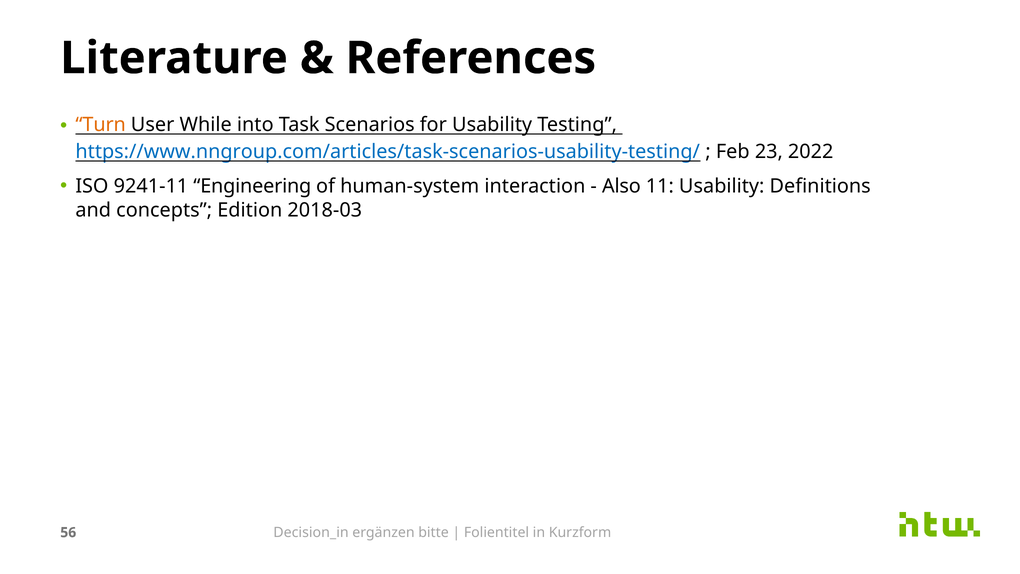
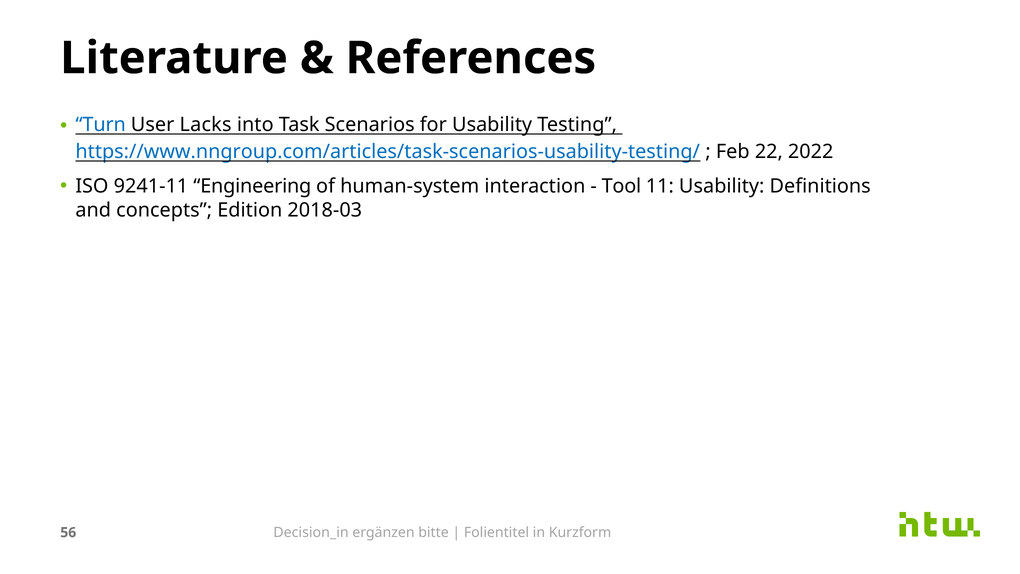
Turn colour: orange -> blue (101, 125)
While: While -> Lacks (206, 125)
23: 23 -> 22 (769, 152)
Also: Also -> Tool (621, 186)
